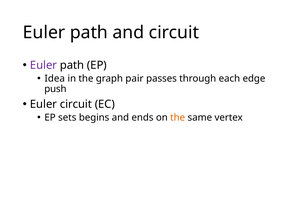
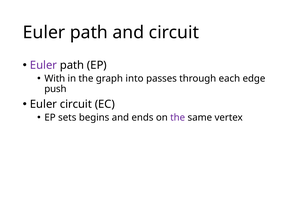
Idea: Idea -> With (55, 78)
pair: pair -> into (134, 78)
the colour: orange -> purple (178, 117)
